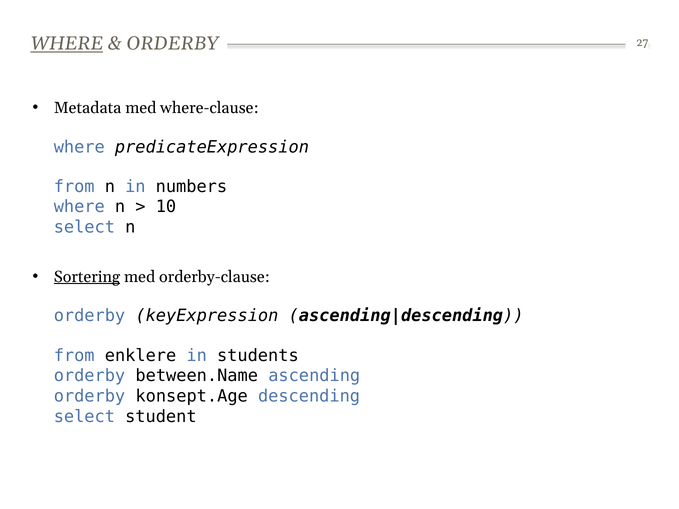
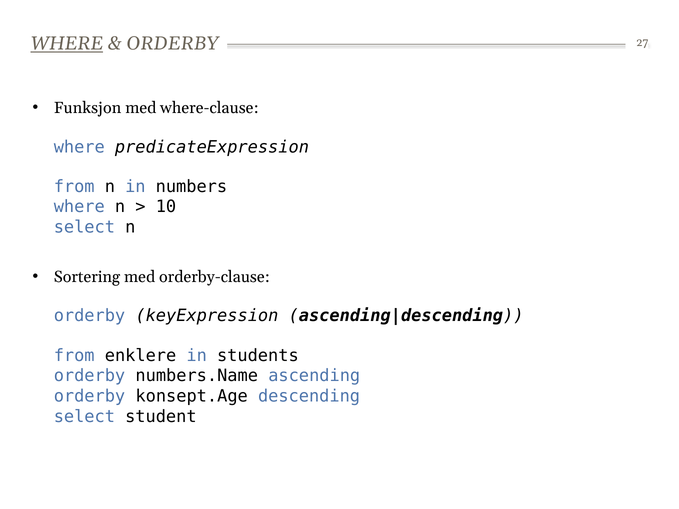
Metadata: Metadata -> Funksjon (87, 108)
Sortering underline: present -> none (87, 277)
between.Name: between.Name -> numbers.Name (197, 376)
